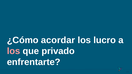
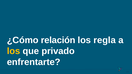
acordar: acordar -> relación (58, 40)
lucro: lucro -> regla (105, 40)
los colour: pink -> yellow (14, 51)
